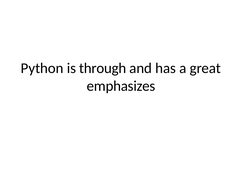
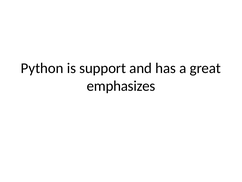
through: through -> support (103, 68)
